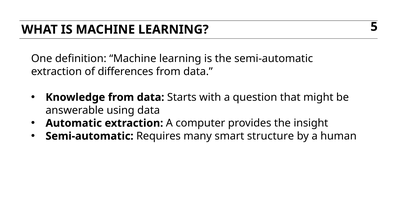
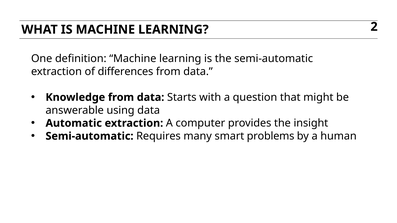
5: 5 -> 2 (374, 27)
structure: structure -> problems (271, 136)
